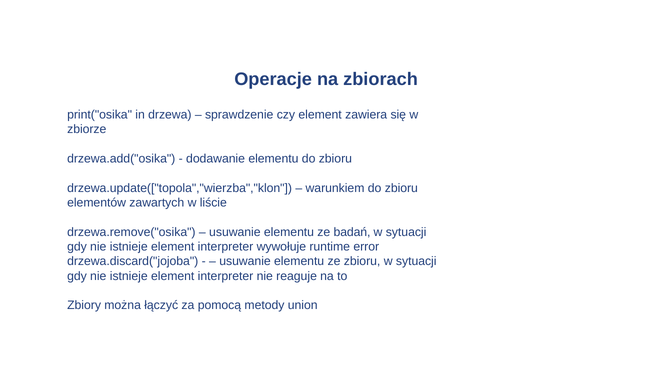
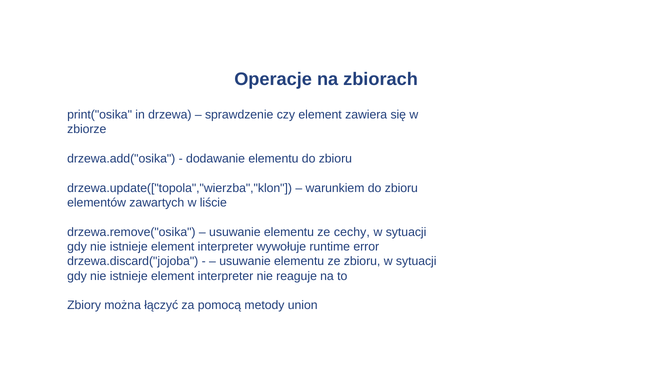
badań: badań -> cechy (352, 232)
